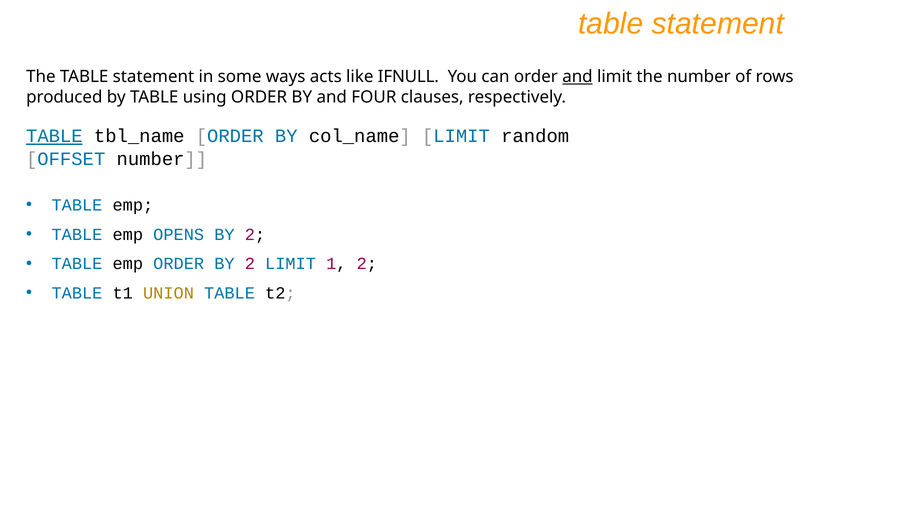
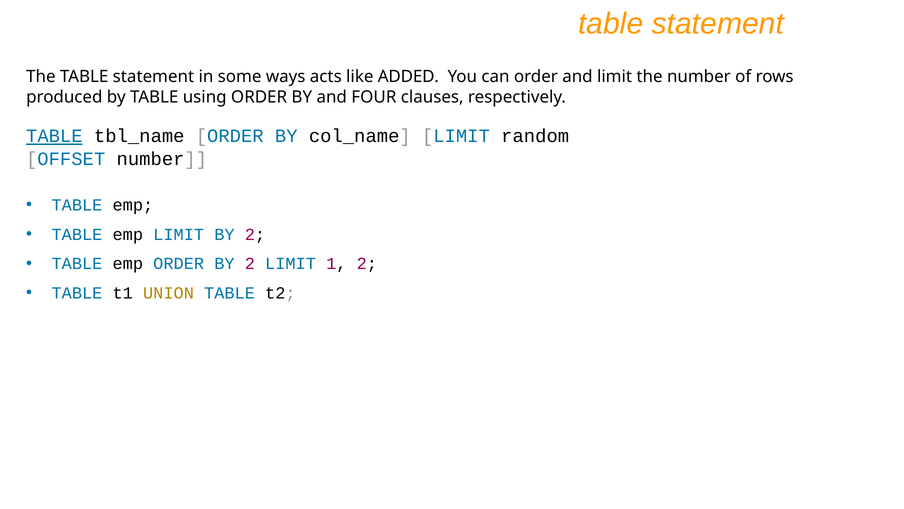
IFNULL: IFNULL -> ADDED (408, 77)
and underline: present -> none (577, 77)
emp OPENS: OPENS -> LIMIT (179, 234)
